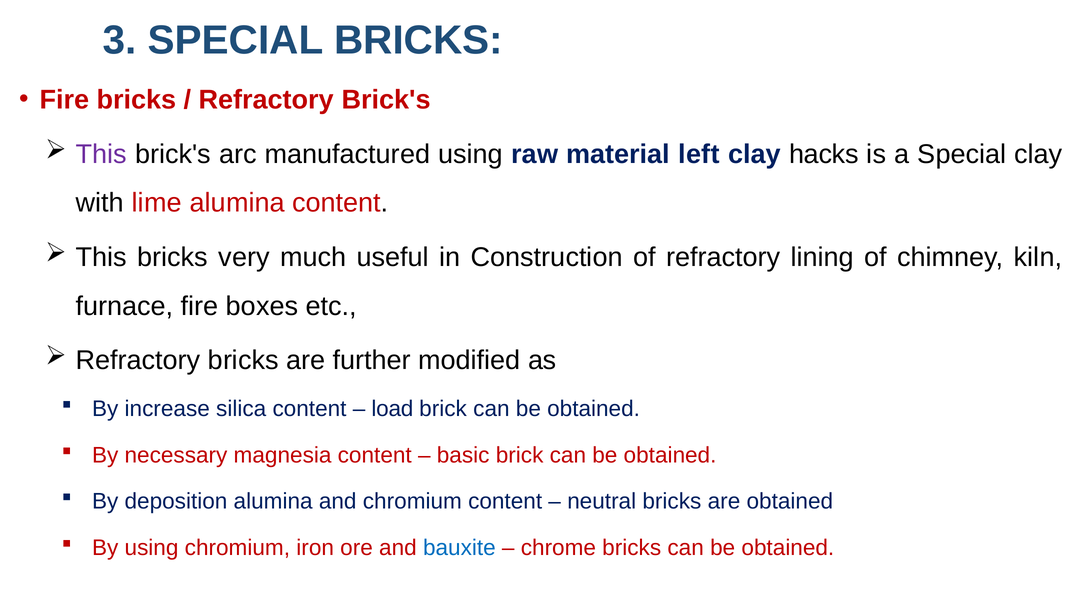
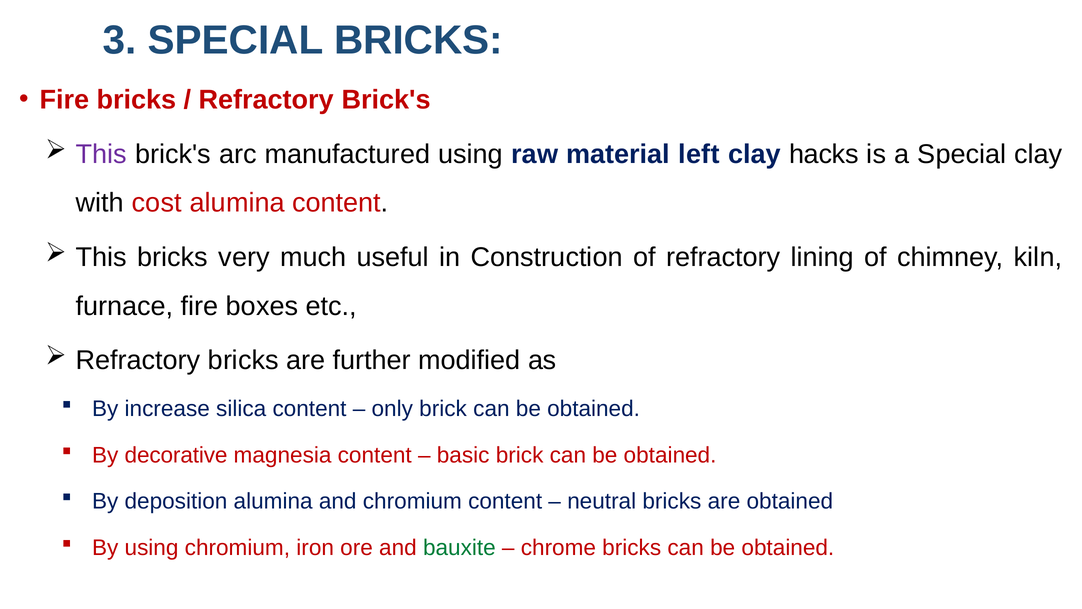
lime: lime -> cost (157, 203)
load: load -> only (392, 409)
necessary: necessary -> decorative (176, 455)
bauxite colour: blue -> green (459, 547)
